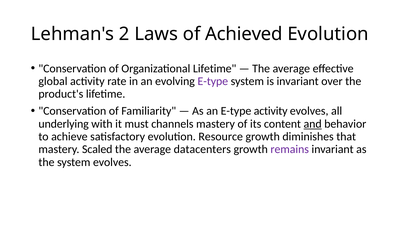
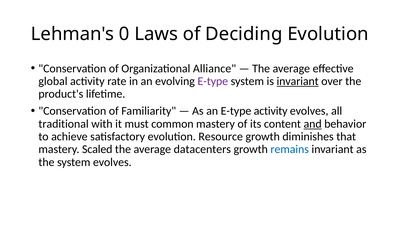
2: 2 -> 0 (124, 34)
Achieved: Achieved -> Deciding (244, 34)
Organizational Lifetime: Lifetime -> Alliance (215, 68)
invariant underline: none -> present (298, 81)
underlying: underlying -> traditional (64, 124)
channels: channels -> common (172, 124)
remains colour: purple -> blue (290, 149)
